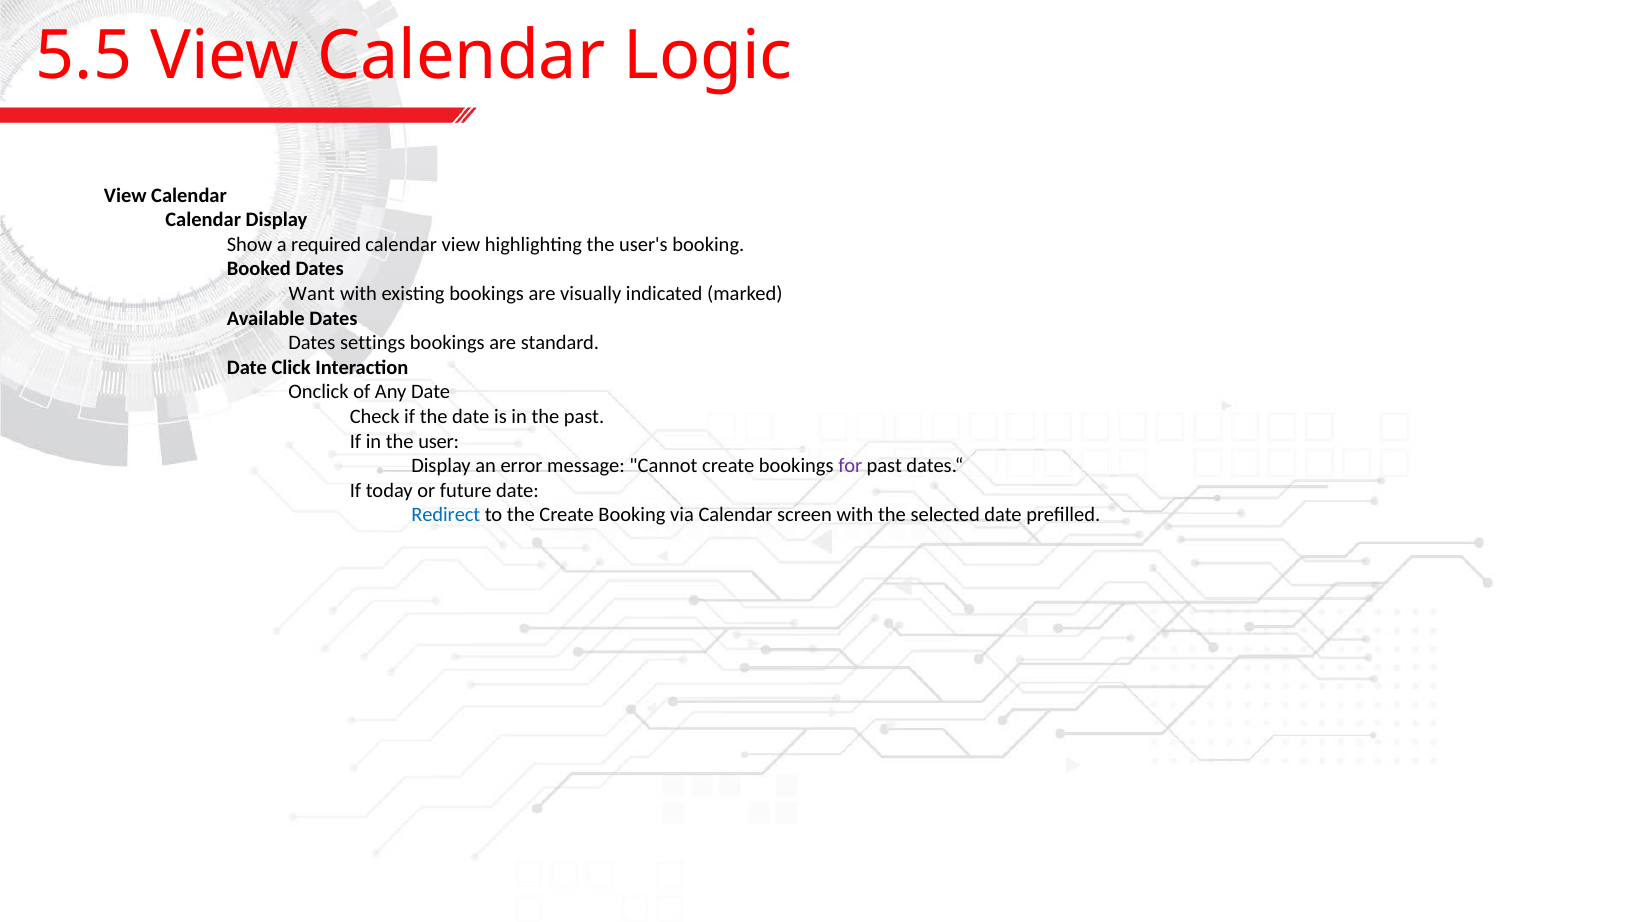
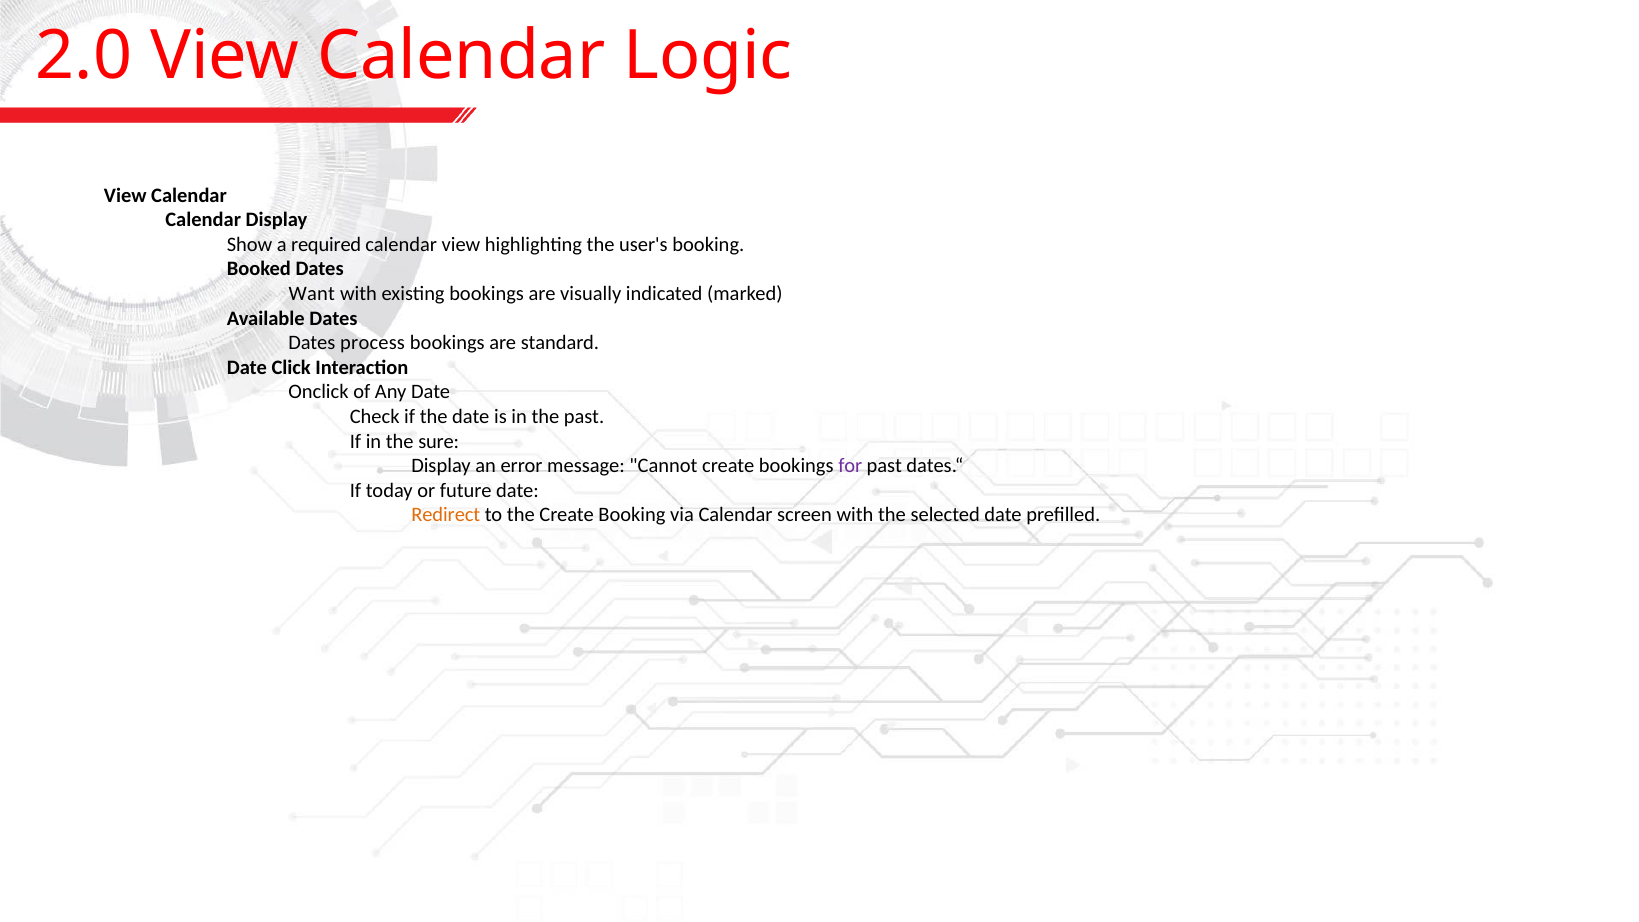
5.5: 5.5 -> 2.0 (84, 56)
settings: settings -> process (373, 343)
user: user -> sure (439, 441)
Redirect colour: blue -> orange (446, 515)
